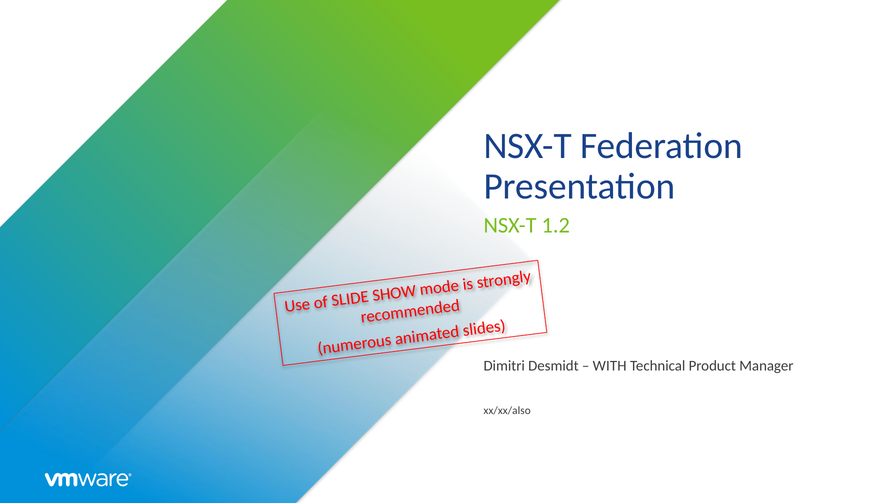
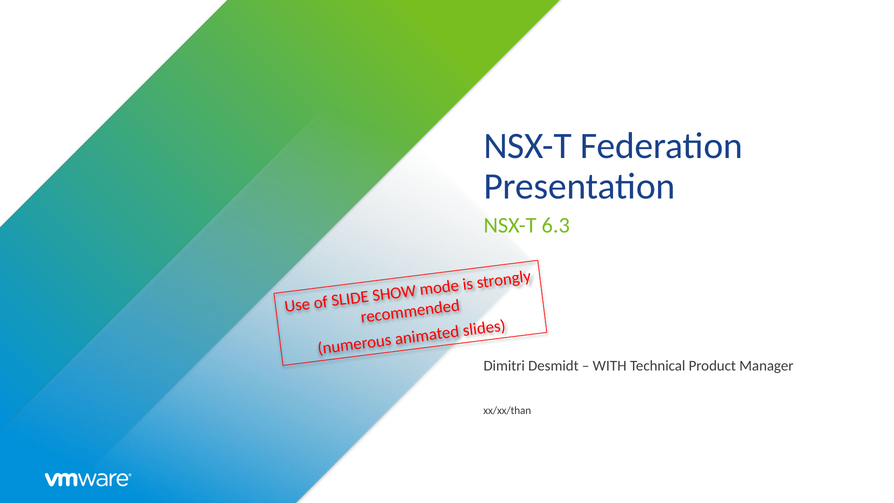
1.2: 1.2 -> 6.3 (556, 225)
xx/xx/also: xx/xx/also -> xx/xx/than (507, 410)
